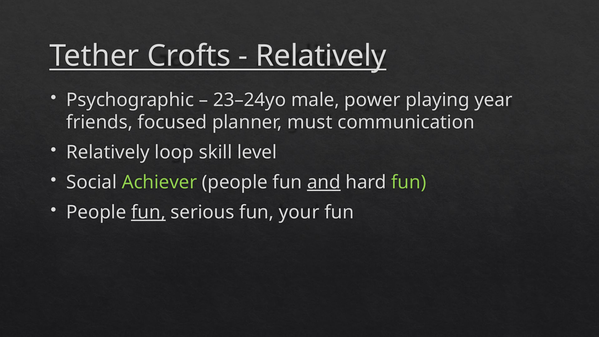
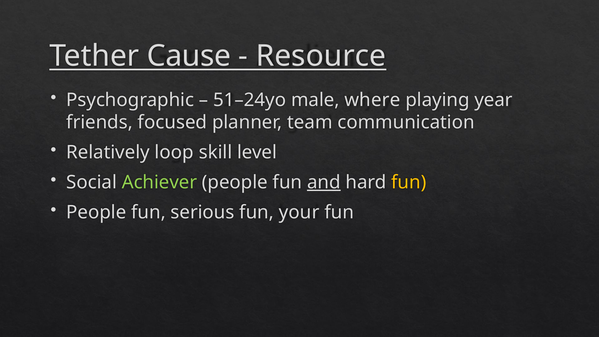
Crofts: Crofts -> Cause (189, 56)
Relatively: Relatively -> Resource (321, 56)
23–24yo: 23–24yo -> 51–24yo (250, 100)
power: power -> where (372, 100)
must: must -> team (310, 122)
fun colour: light green -> yellow (409, 182)
fun underline: present -> none (148, 212)
